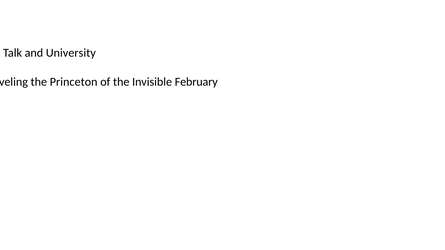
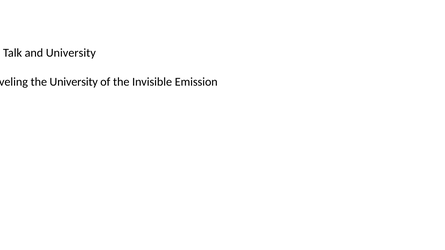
the Princeton: Princeton -> University (74, 82)
February: February -> Emission (196, 82)
